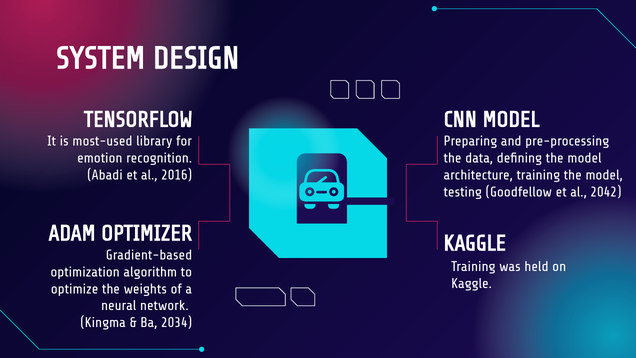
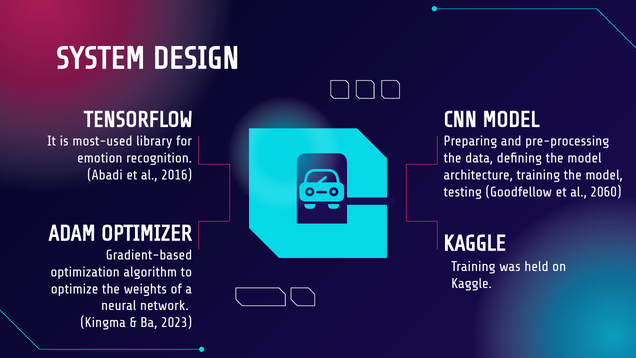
2042: 2042 -> 2060 (606, 192)
2034: 2034 -> 2023 (177, 323)
